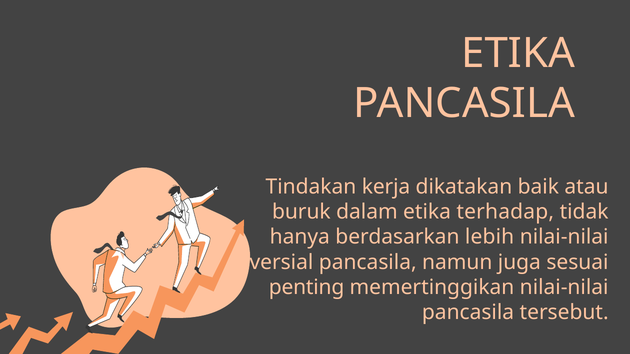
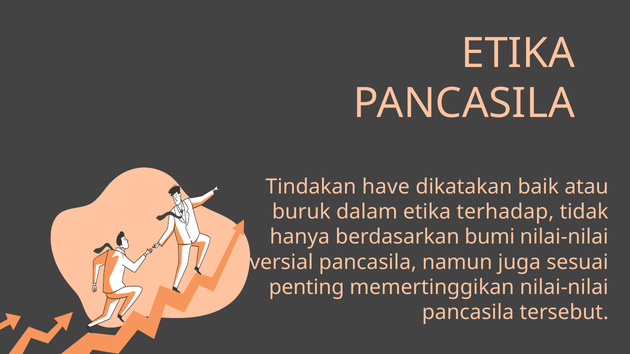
kerja: kerja -> have (386, 187)
lebih: lebih -> bumi (490, 237)
